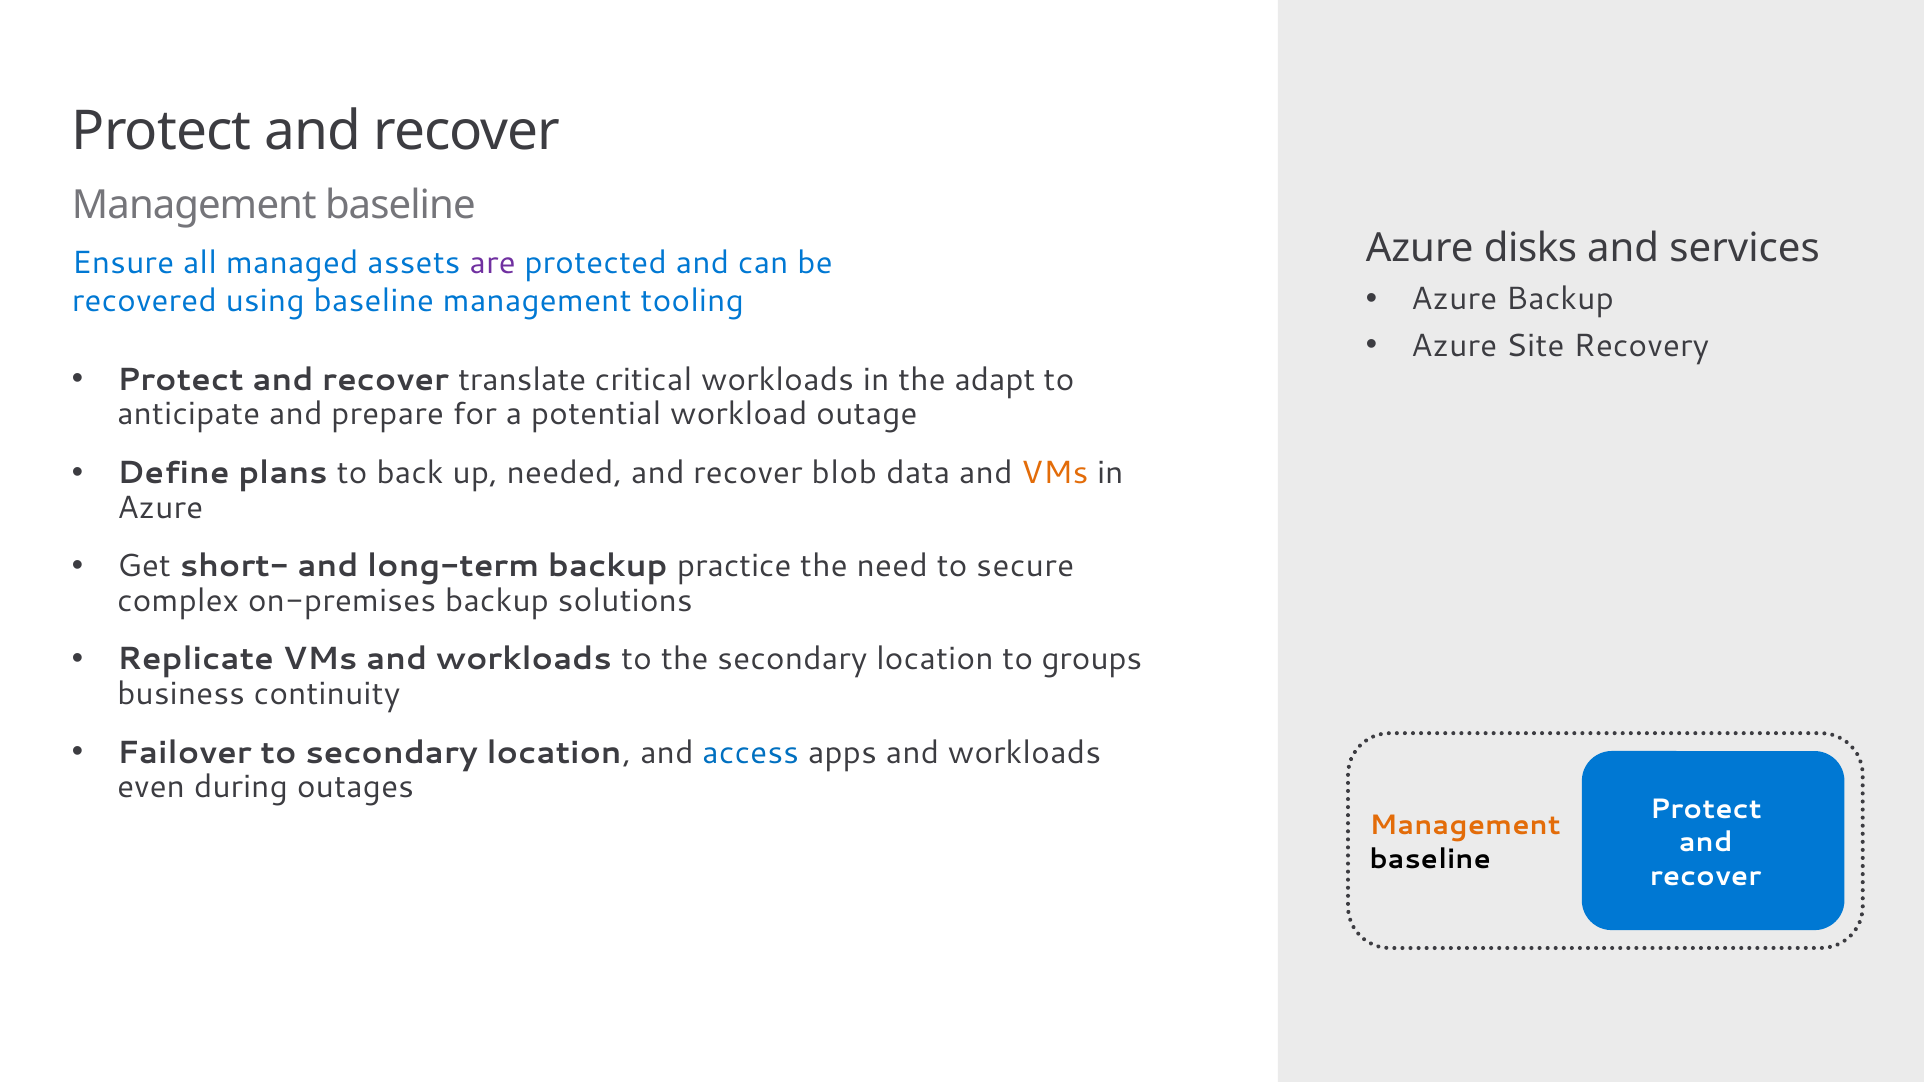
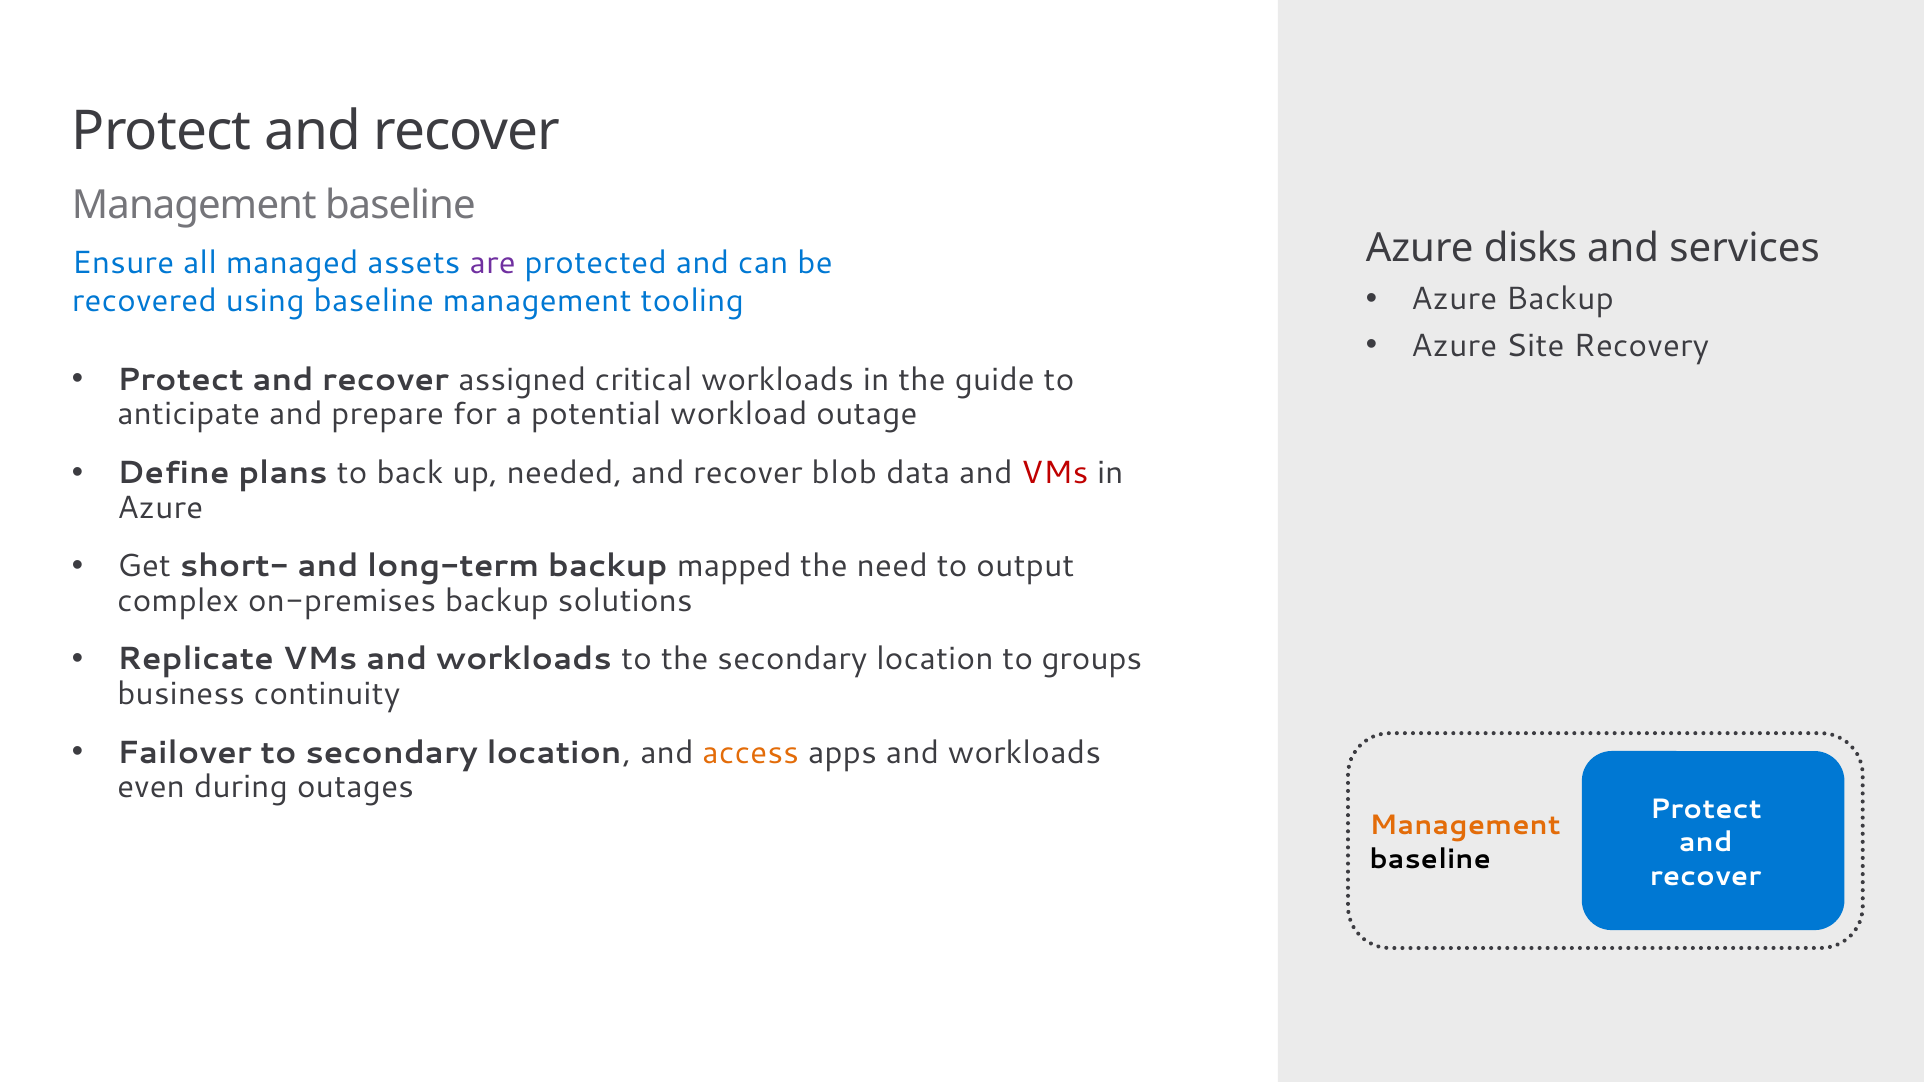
translate: translate -> assigned (522, 380)
adapt: adapt -> guide (995, 380)
VMs colour: orange -> red (1055, 473)
practice: practice -> mapped (734, 566)
secure: secure -> output (1025, 566)
access colour: blue -> orange (751, 753)
